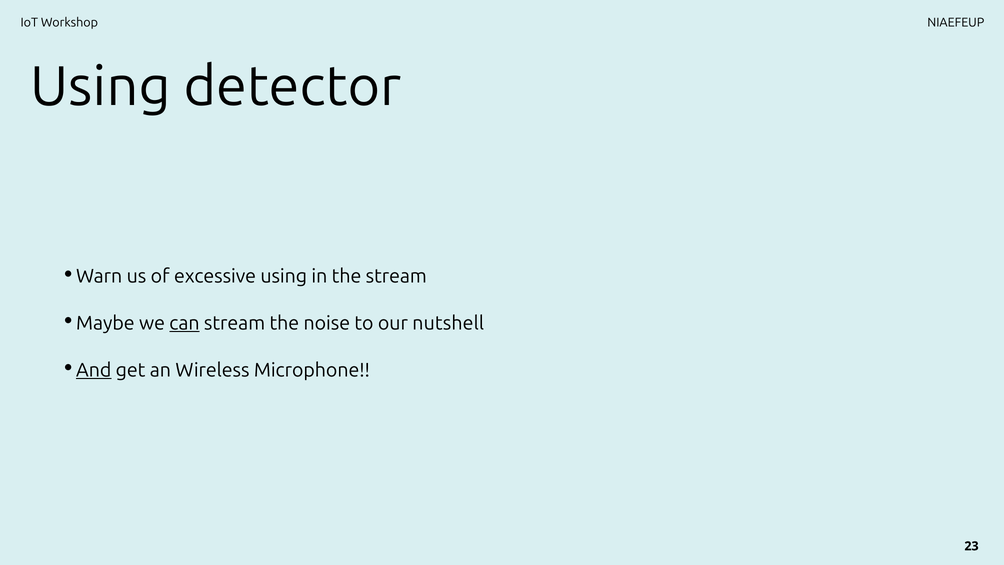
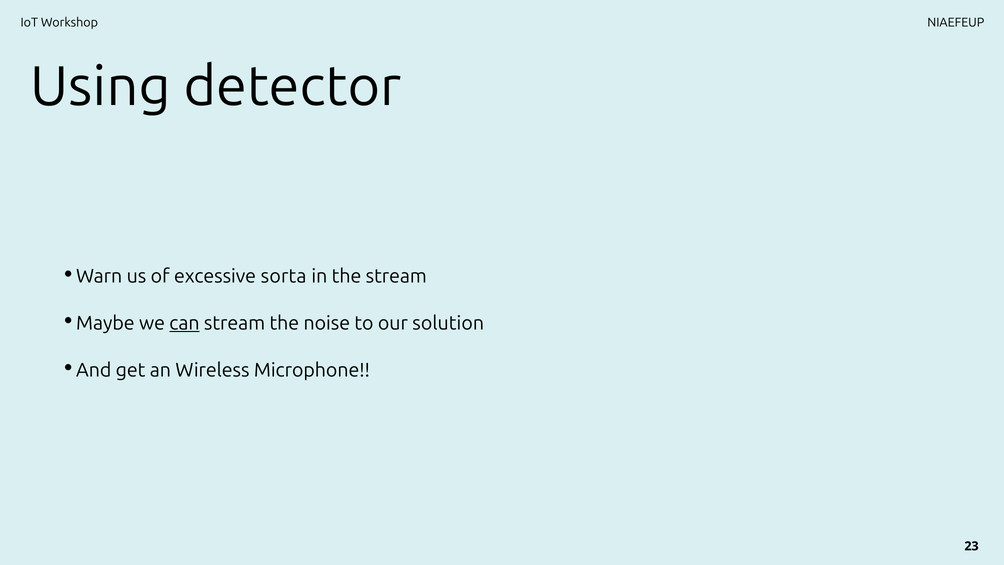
excessive using: using -> sorta (284, 276)
nutshell: nutshell -> solution (448, 323)
And underline: present -> none (94, 370)
